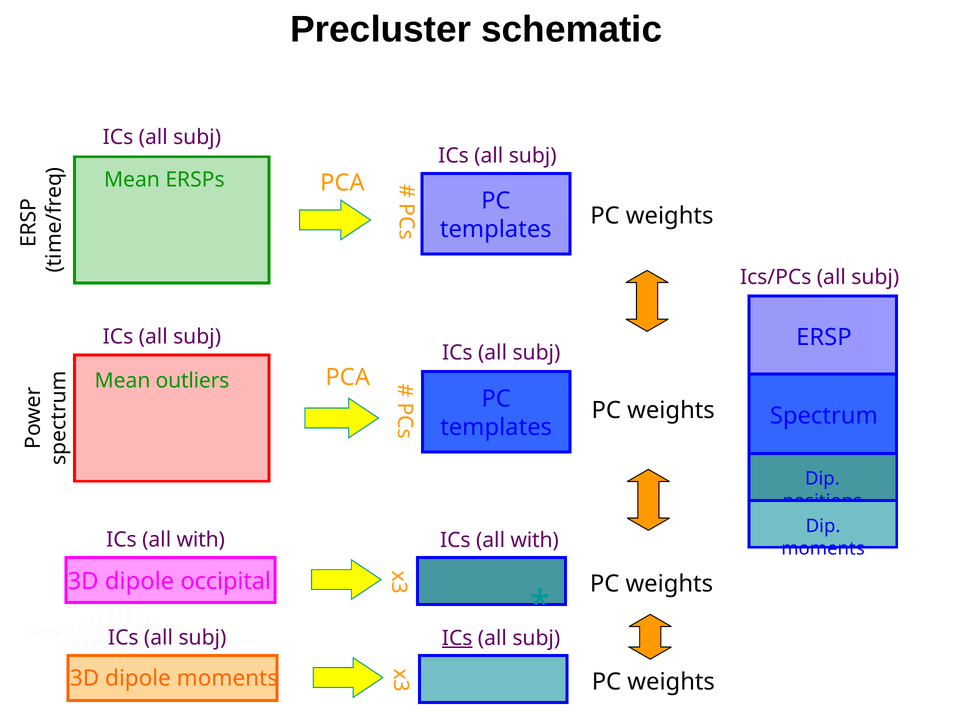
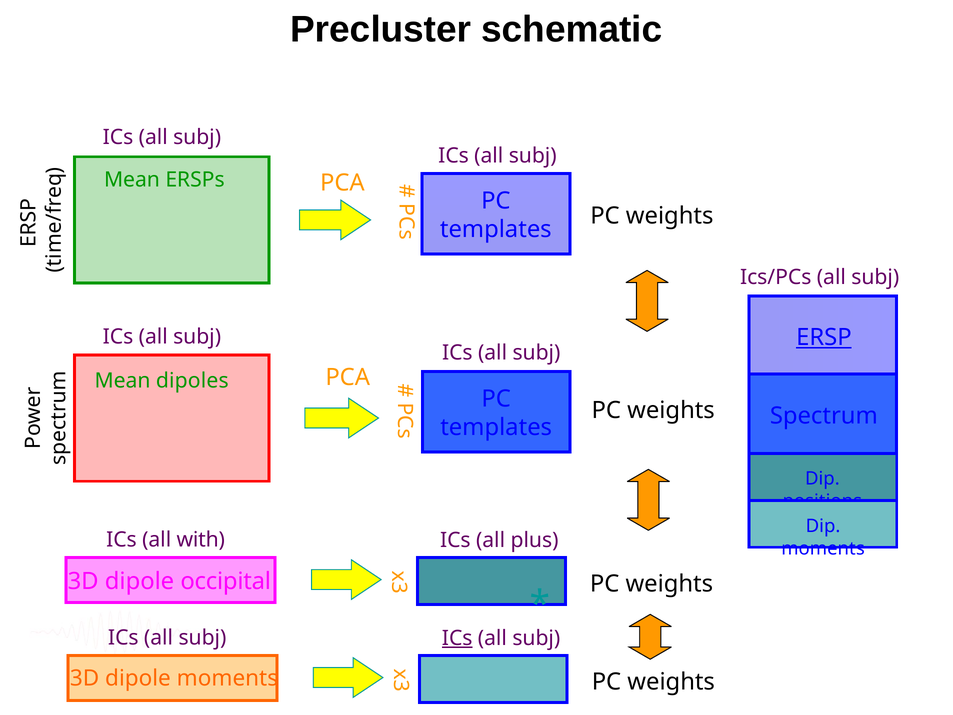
ERSP underline: none -> present (824, 337)
outliers: outliers -> dipoles (192, 381)
with: with -> plus (535, 540)
